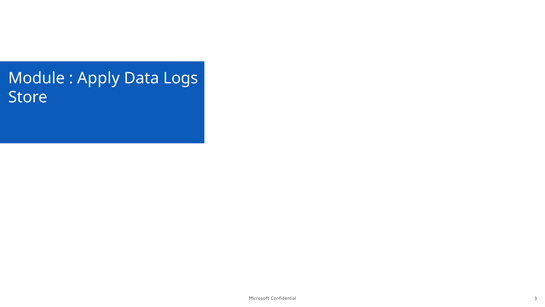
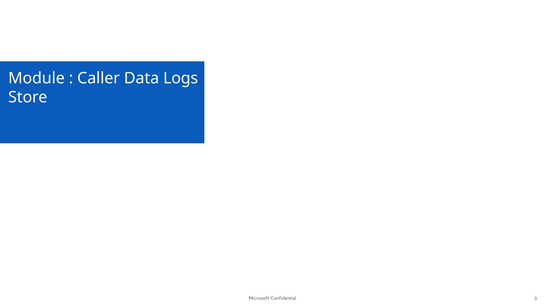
Apply: Apply -> Caller (99, 78)
